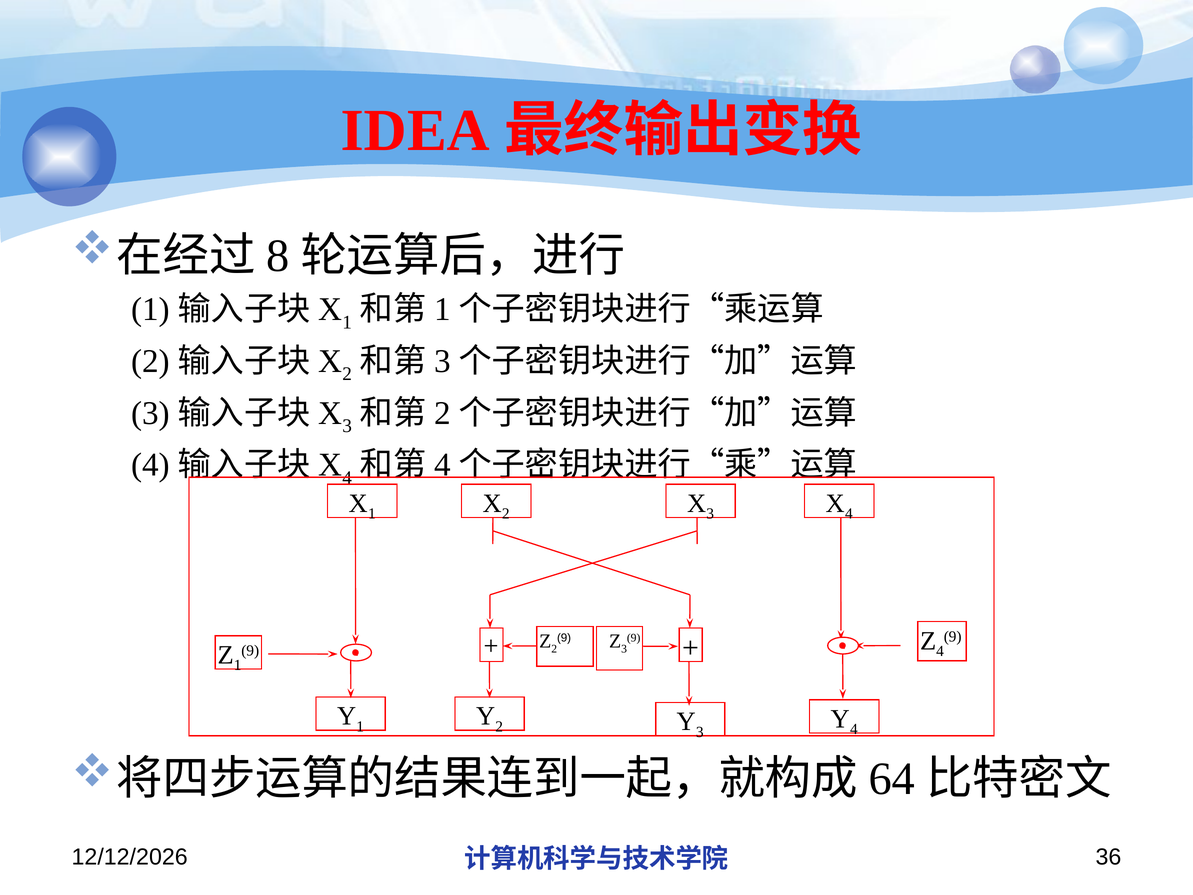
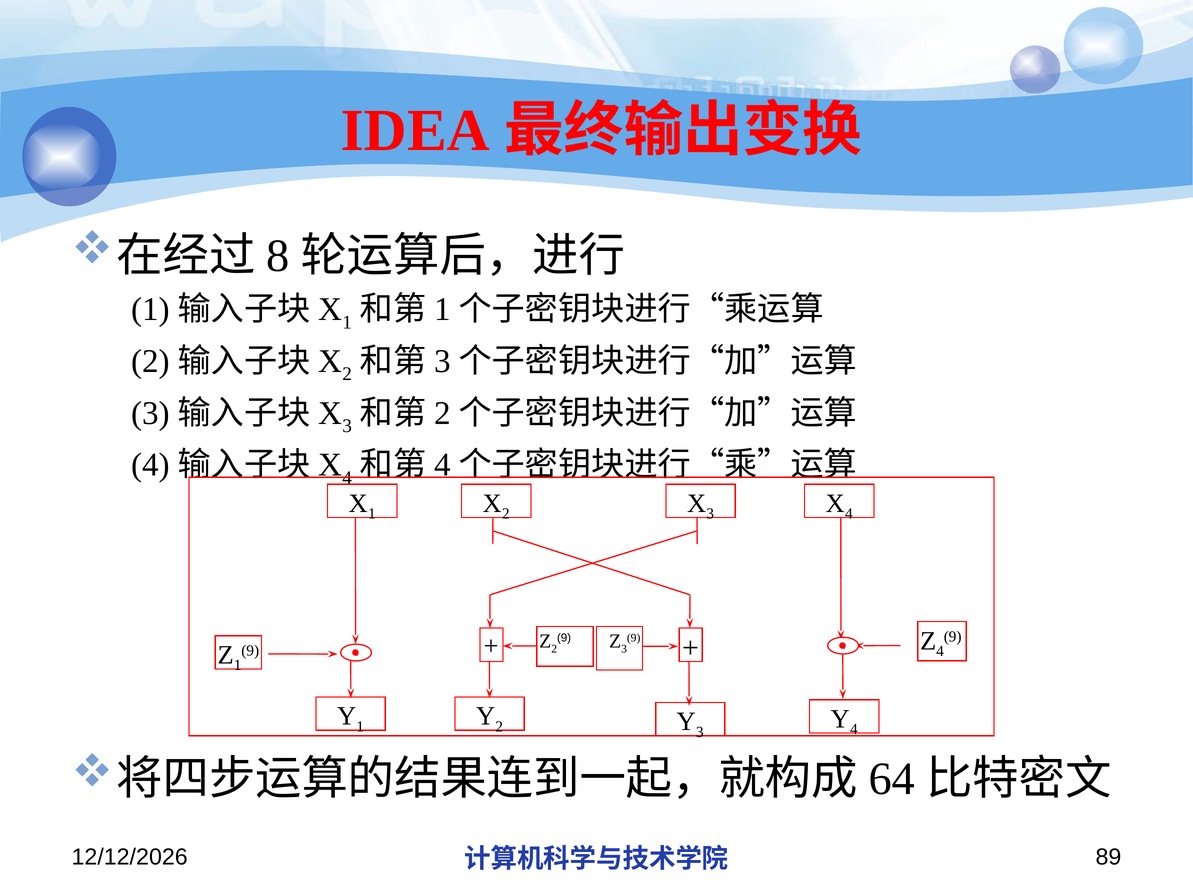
36: 36 -> 89 (1108, 857)
